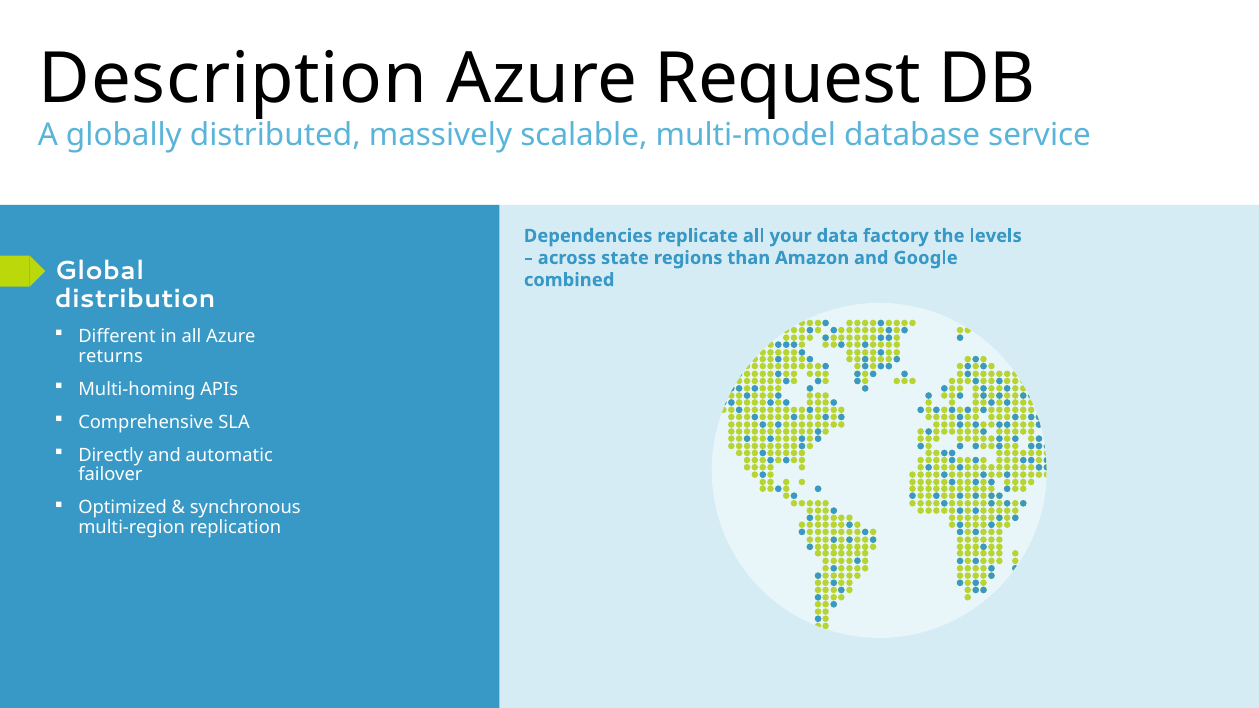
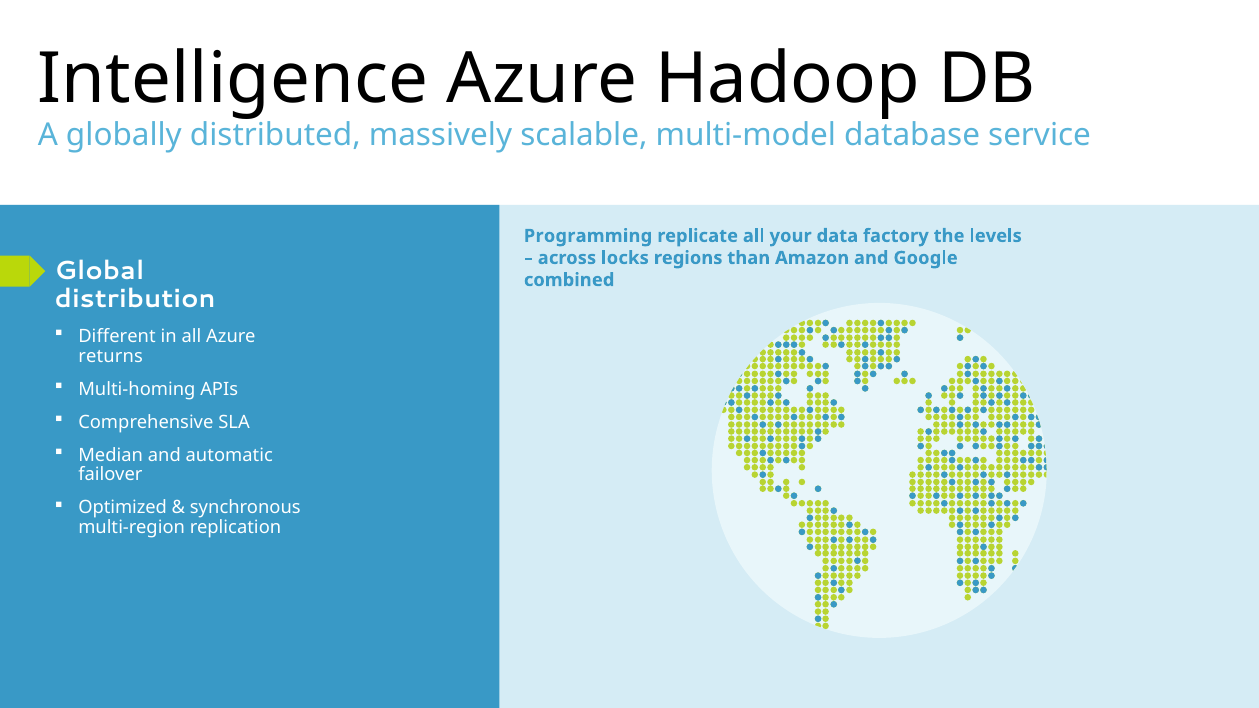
Description: Description -> Intelligence (233, 79)
Request: Request -> Hadoop (788, 79)
Dependencies: Dependencies -> Programming (588, 236)
state: state -> locks (625, 258)
Directly: Directly -> Median (111, 455)
